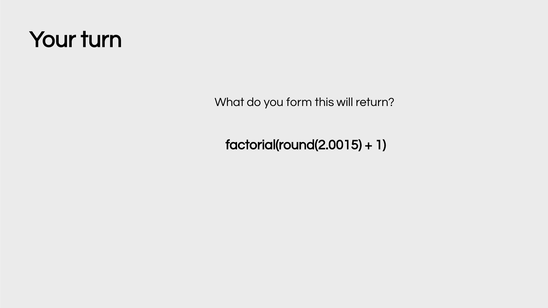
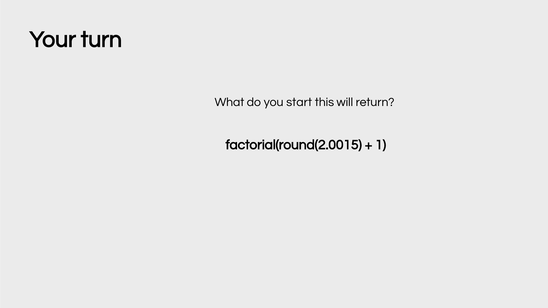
form: form -> start (299, 102)
